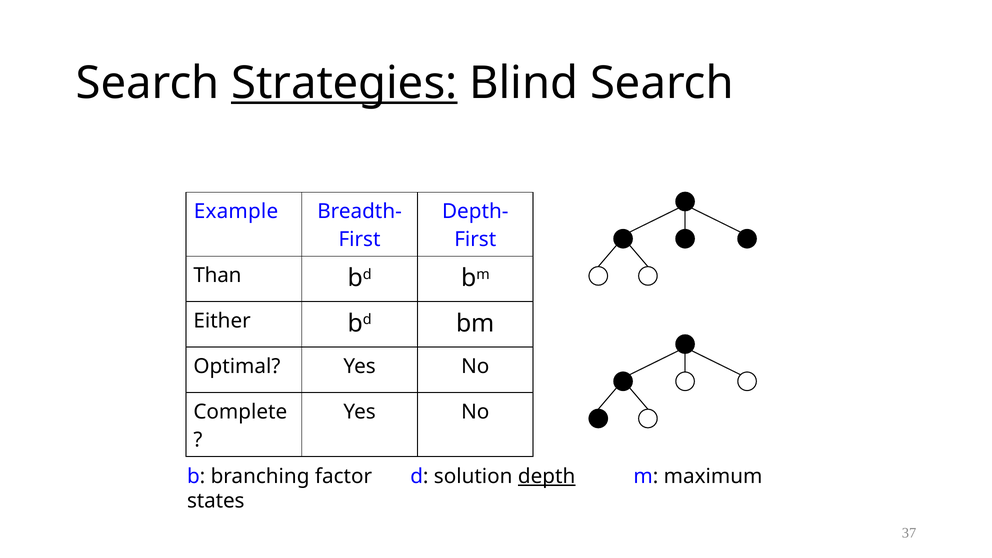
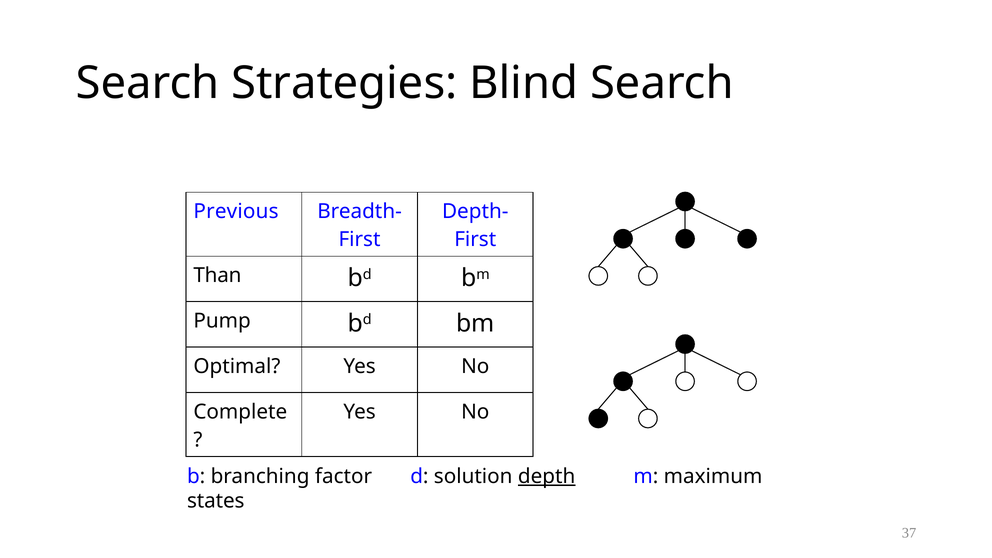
Strategies underline: present -> none (344, 83)
Example: Example -> Previous (236, 211)
Either: Either -> Pump (222, 321)
